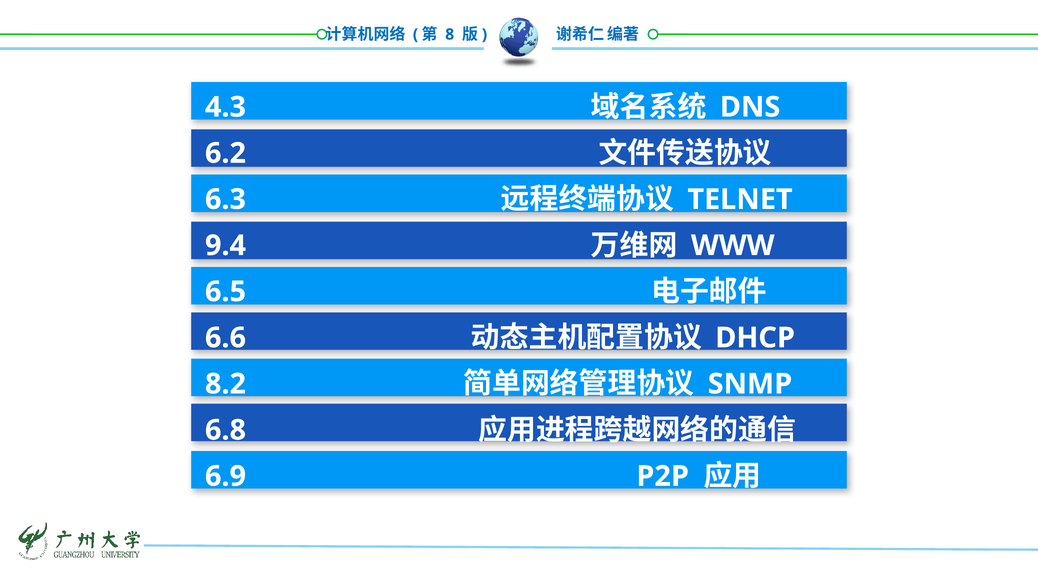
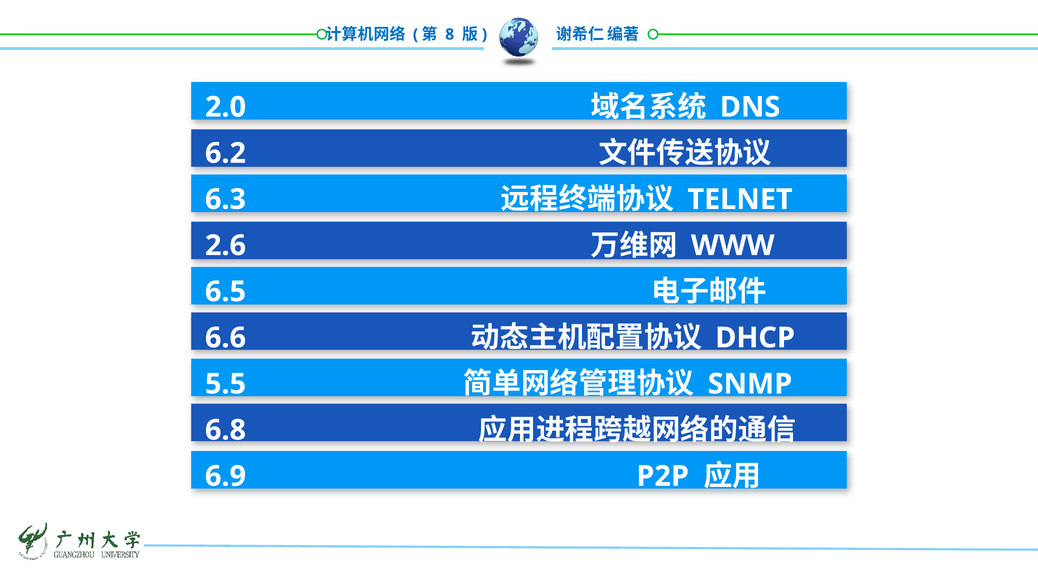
4.3: 4.3 -> 2.0 (226, 107)
9.4: 9.4 -> 2.6 (226, 245)
8.2: 8.2 -> 5.5 (226, 384)
